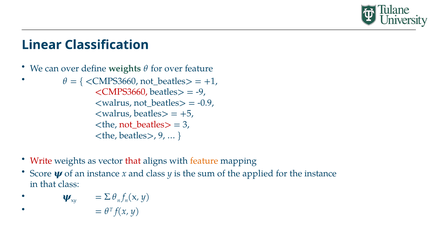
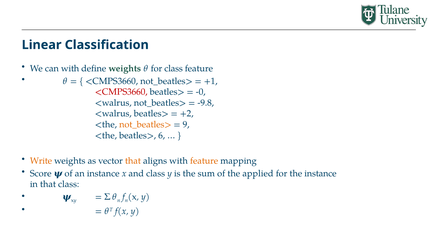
can over: over -> with (70, 68)
for over: over -> class (174, 68)
-9: -9 -> -0 (201, 92)
-0.9: -0.9 -> -9.8 (206, 103)
+5: +5 -> +2 (187, 114)
not_beatles> colour: red -> orange (145, 125)
3: 3 -> 9 (186, 125)
9: 9 -> 6 (162, 135)
Write colour: red -> orange (41, 161)
that colour: red -> orange (133, 161)
